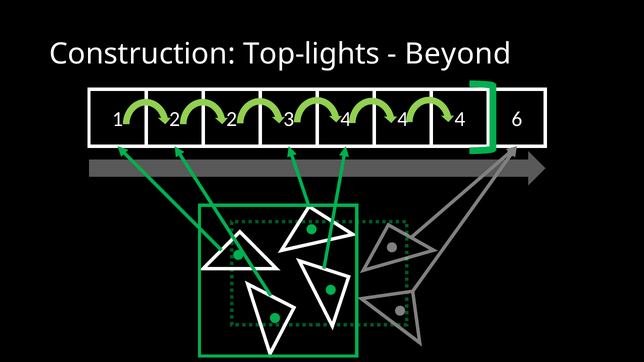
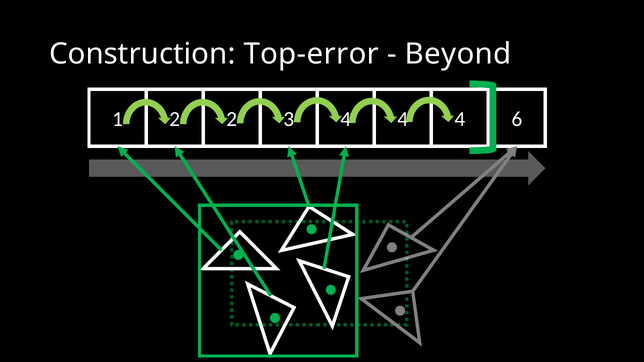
Top-lights: Top-lights -> Top-error (311, 54)
